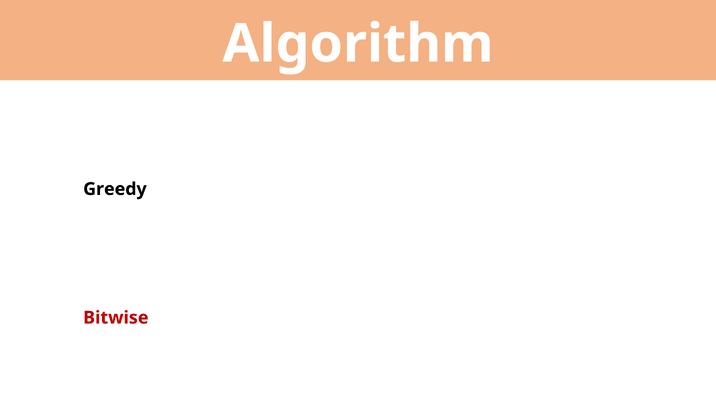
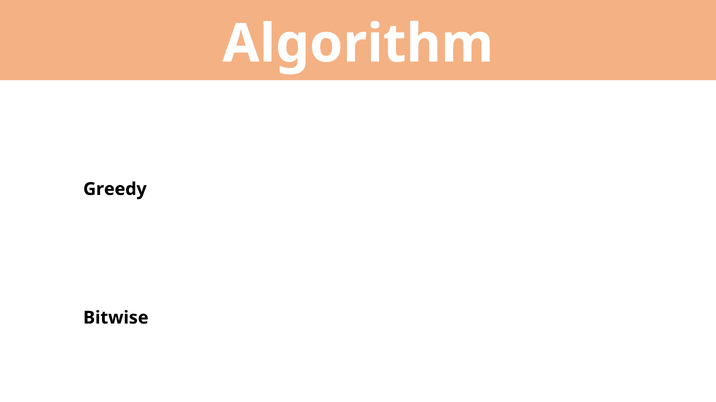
Bitwise colour: red -> black (116, 318)
